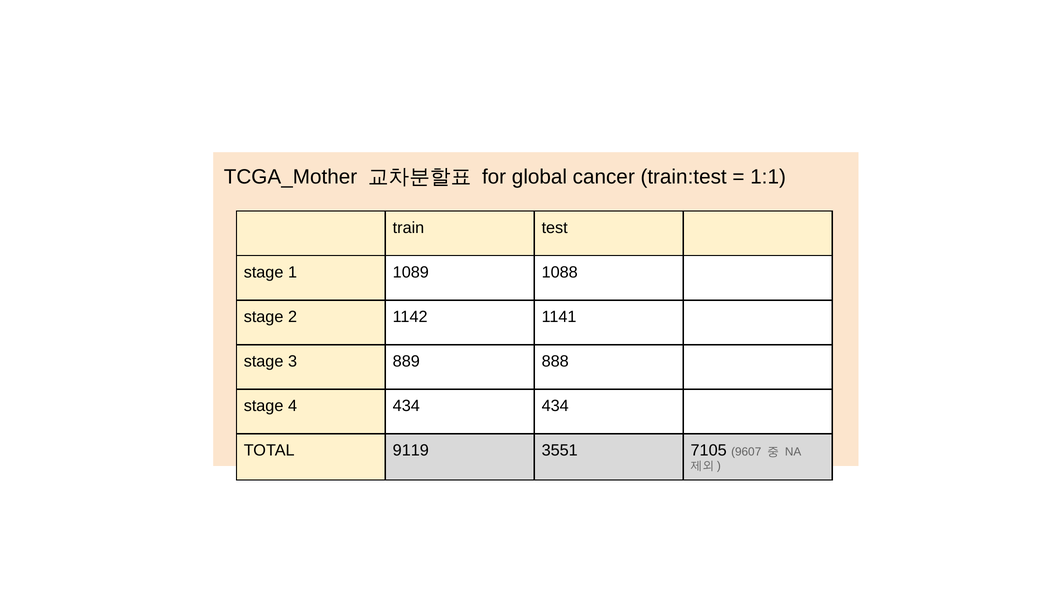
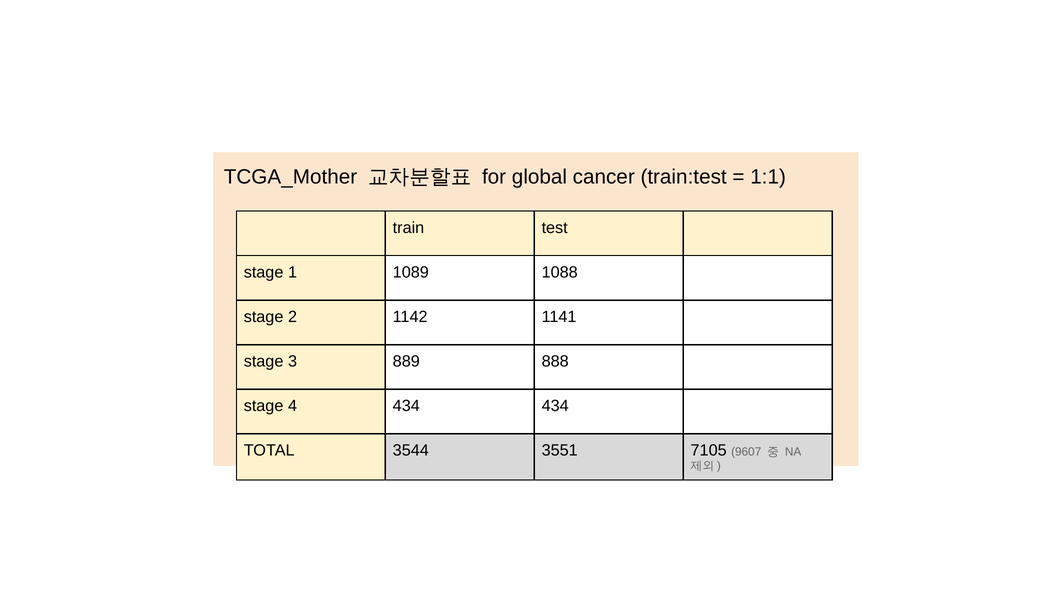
9119: 9119 -> 3544 (411, 450)
